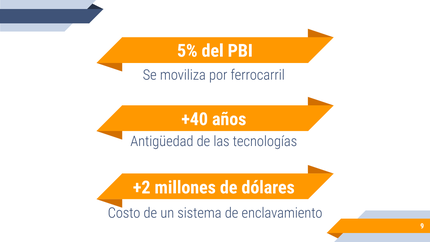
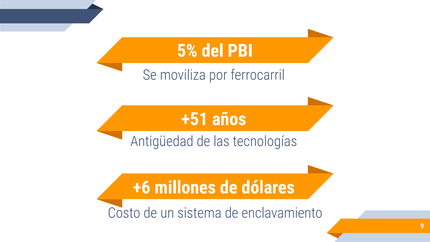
+40: +40 -> +51 (195, 119)
+2: +2 -> +6 (142, 187)
